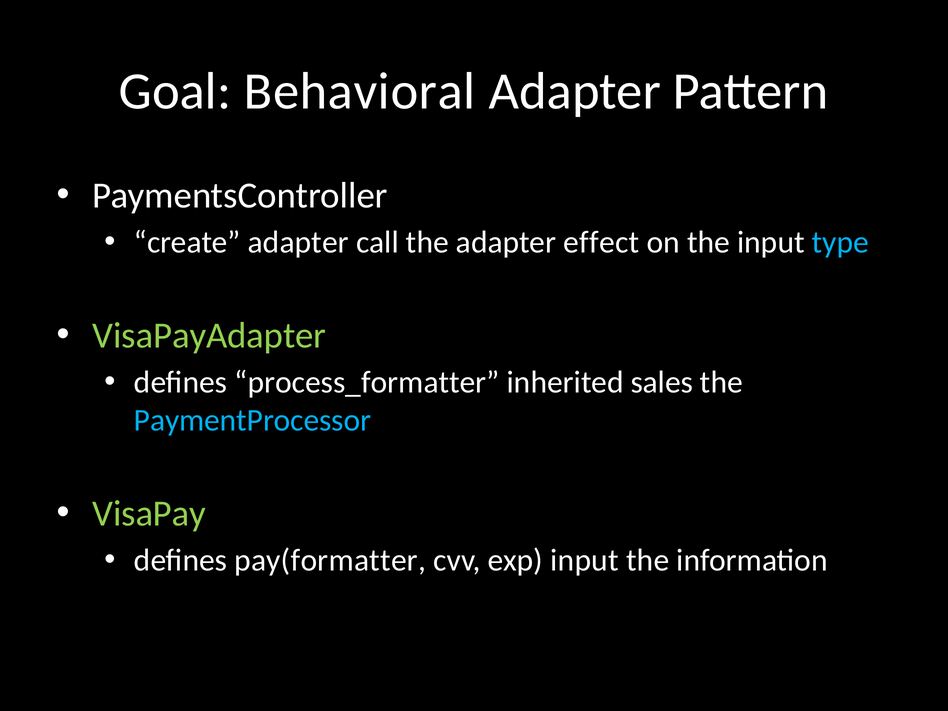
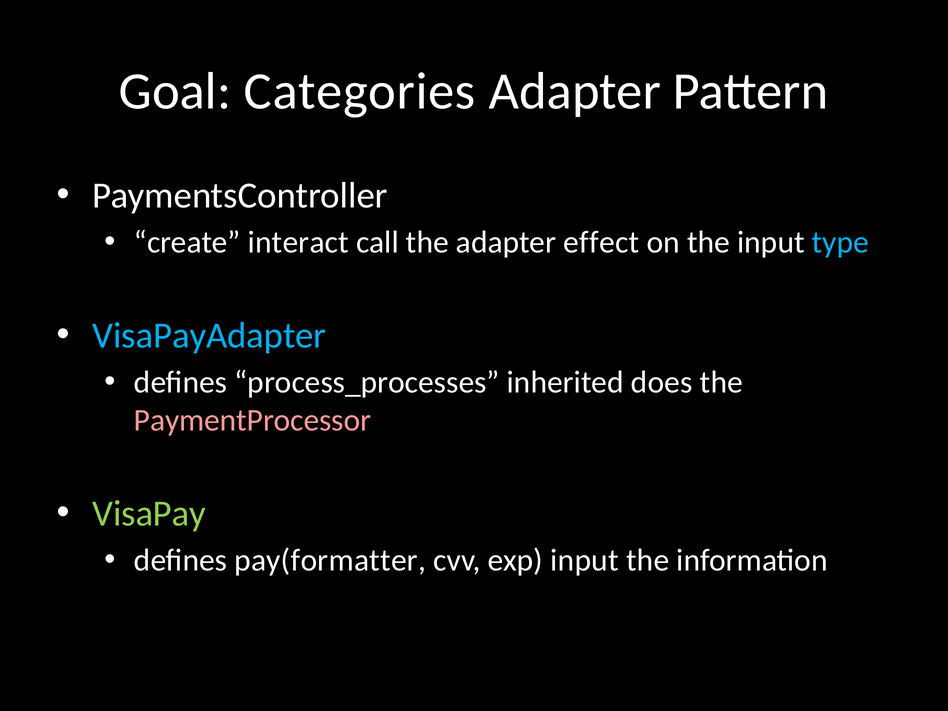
Behavioral: Behavioral -> Categories (360, 91)
create adapter: adapter -> interact (298, 242)
VisaPayAdapter colour: light green -> light blue (209, 335)
process_formatter: process_formatter -> process_processes (367, 383)
sales: sales -> does (662, 383)
PaymentProcessor colour: light blue -> pink (253, 420)
